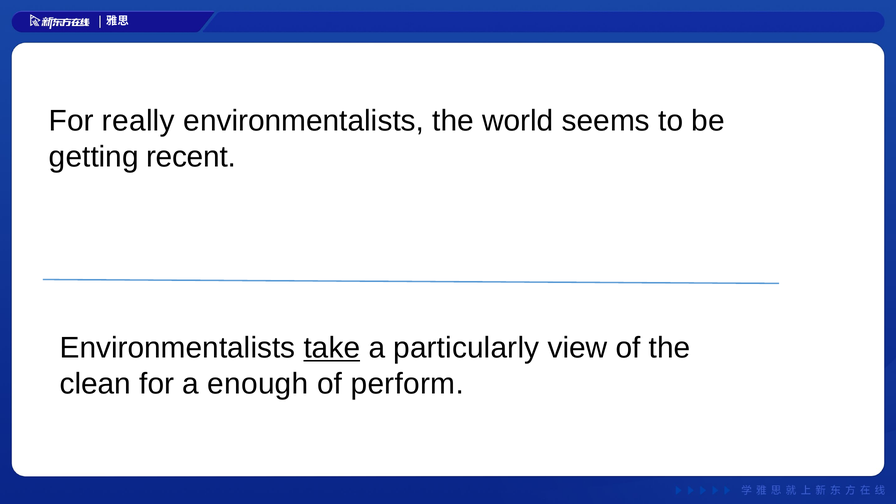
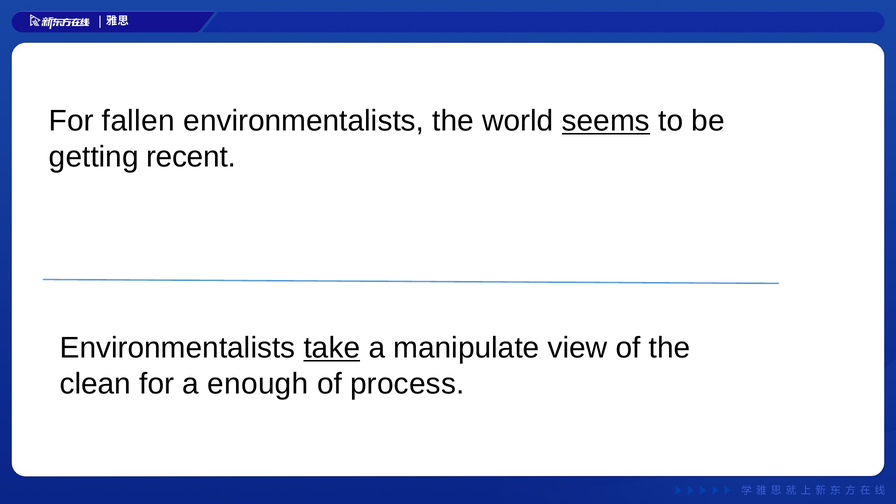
really: really -> fallen (138, 121)
seems underline: none -> present (606, 121)
particularly: particularly -> manipulate (466, 348)
perform: perform -> process (407, 384)
